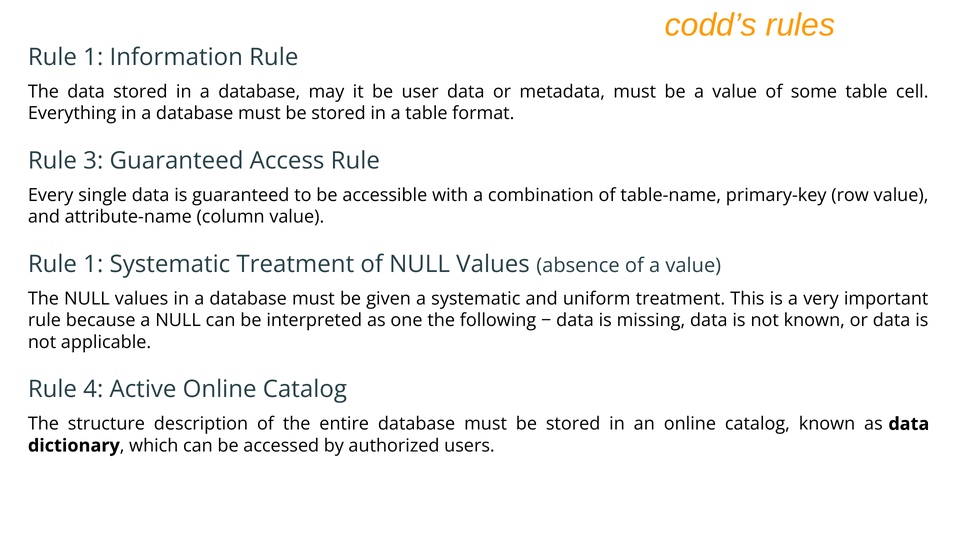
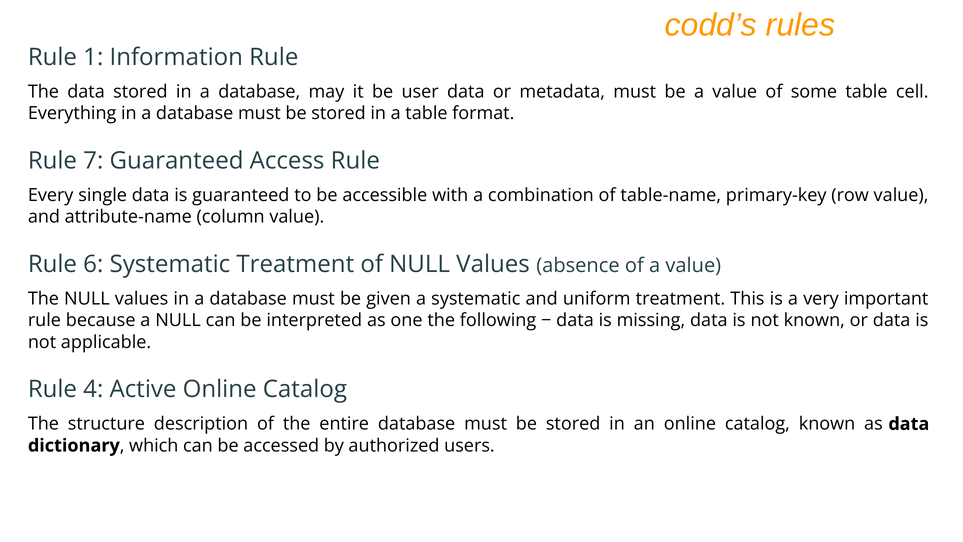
3: 3 -> 7 (93, 161)
1: 1 -> 6 (93, 264)
